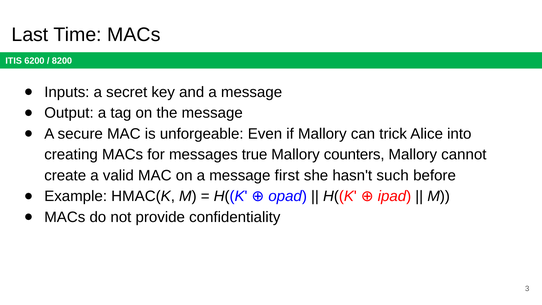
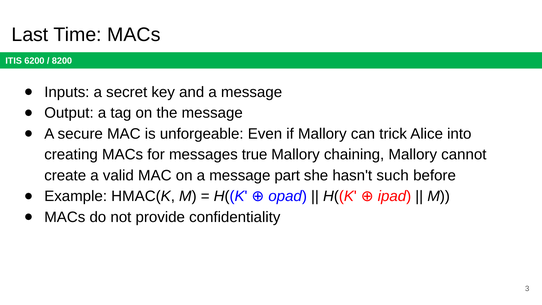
counters: counters -> chaining (354, 155)
first: first -> part (287, 175)
